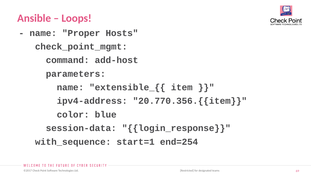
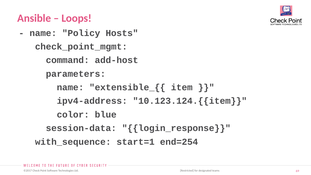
Proper: Proper -> Policy (81, 33)
20.770.356.{{item: 20.770.356.{{item -> 10.123.124.{{item (190, 101)
